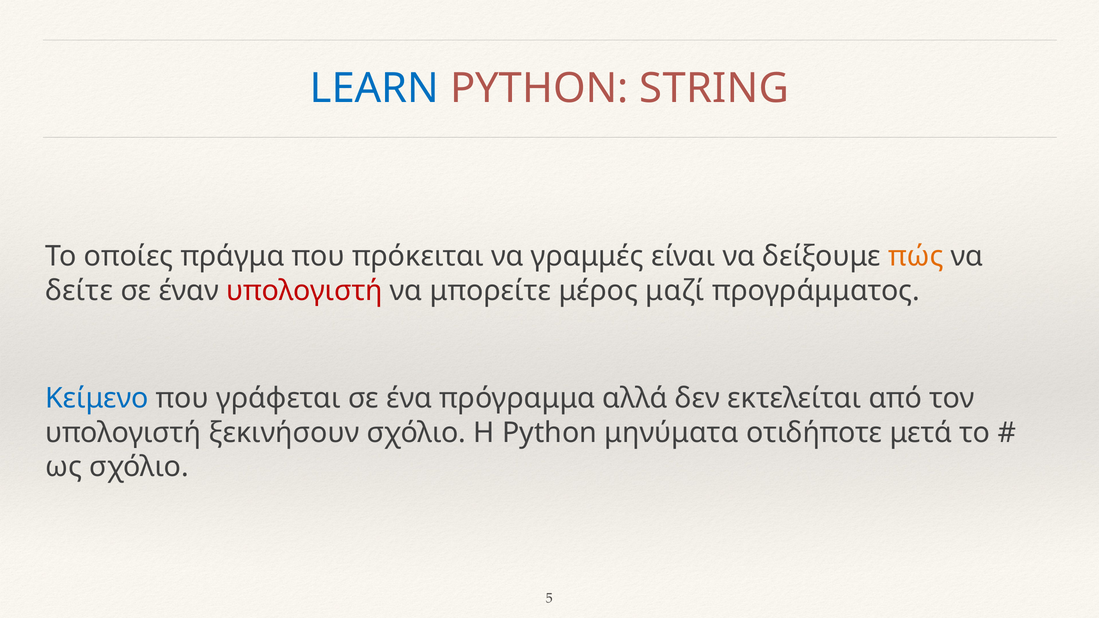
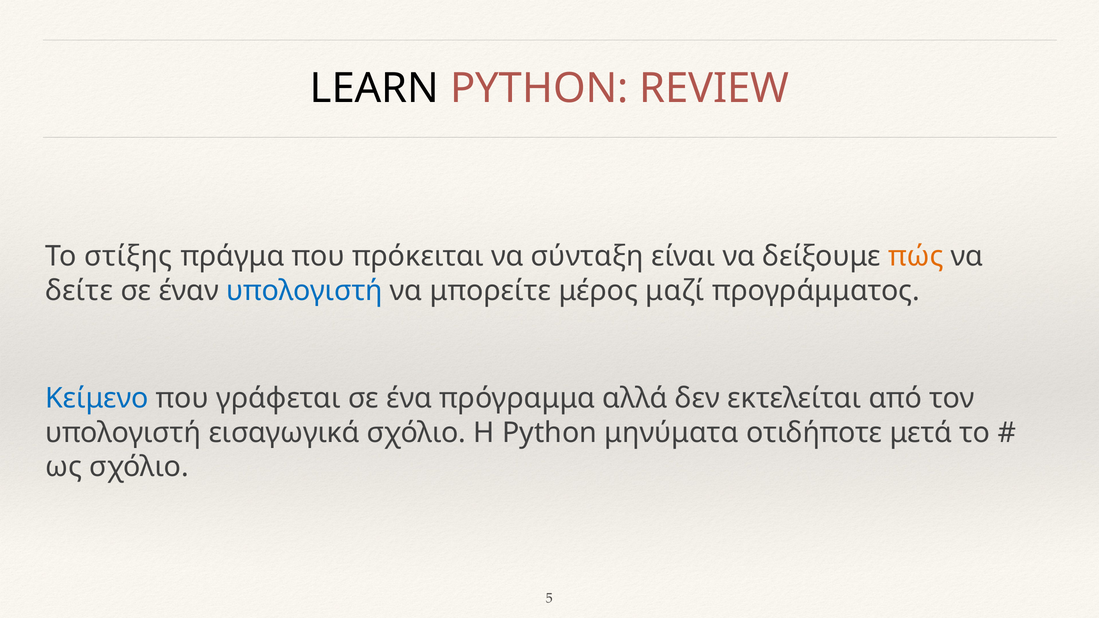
LEARN colour: blue -> black (374, 89)
STRING: STRING -> REVIEW (714, 89)
οποίες: οποίες -> στίξης (128, 256)
γραμμές: γραμμές -> σύνταξη (587, 256)
υπολογιστή colour: red -> blue (305, 291)
ξεκινήσουν: ξεκινήσουν -> εισαγωγικά (284, 433)
